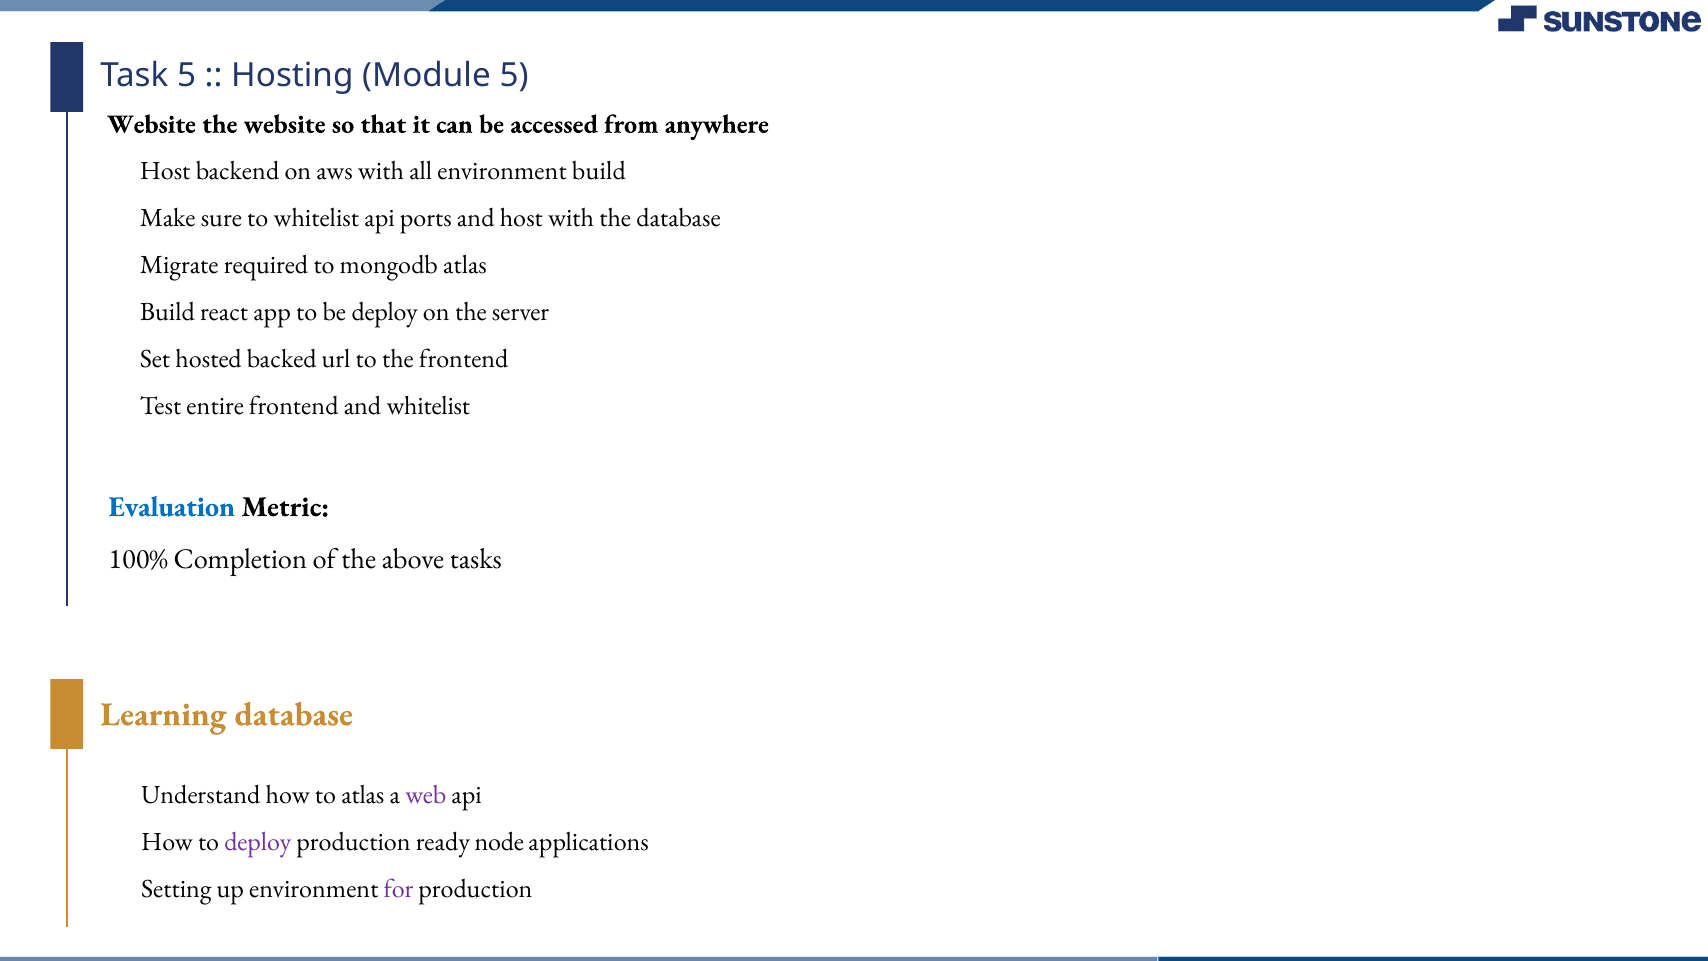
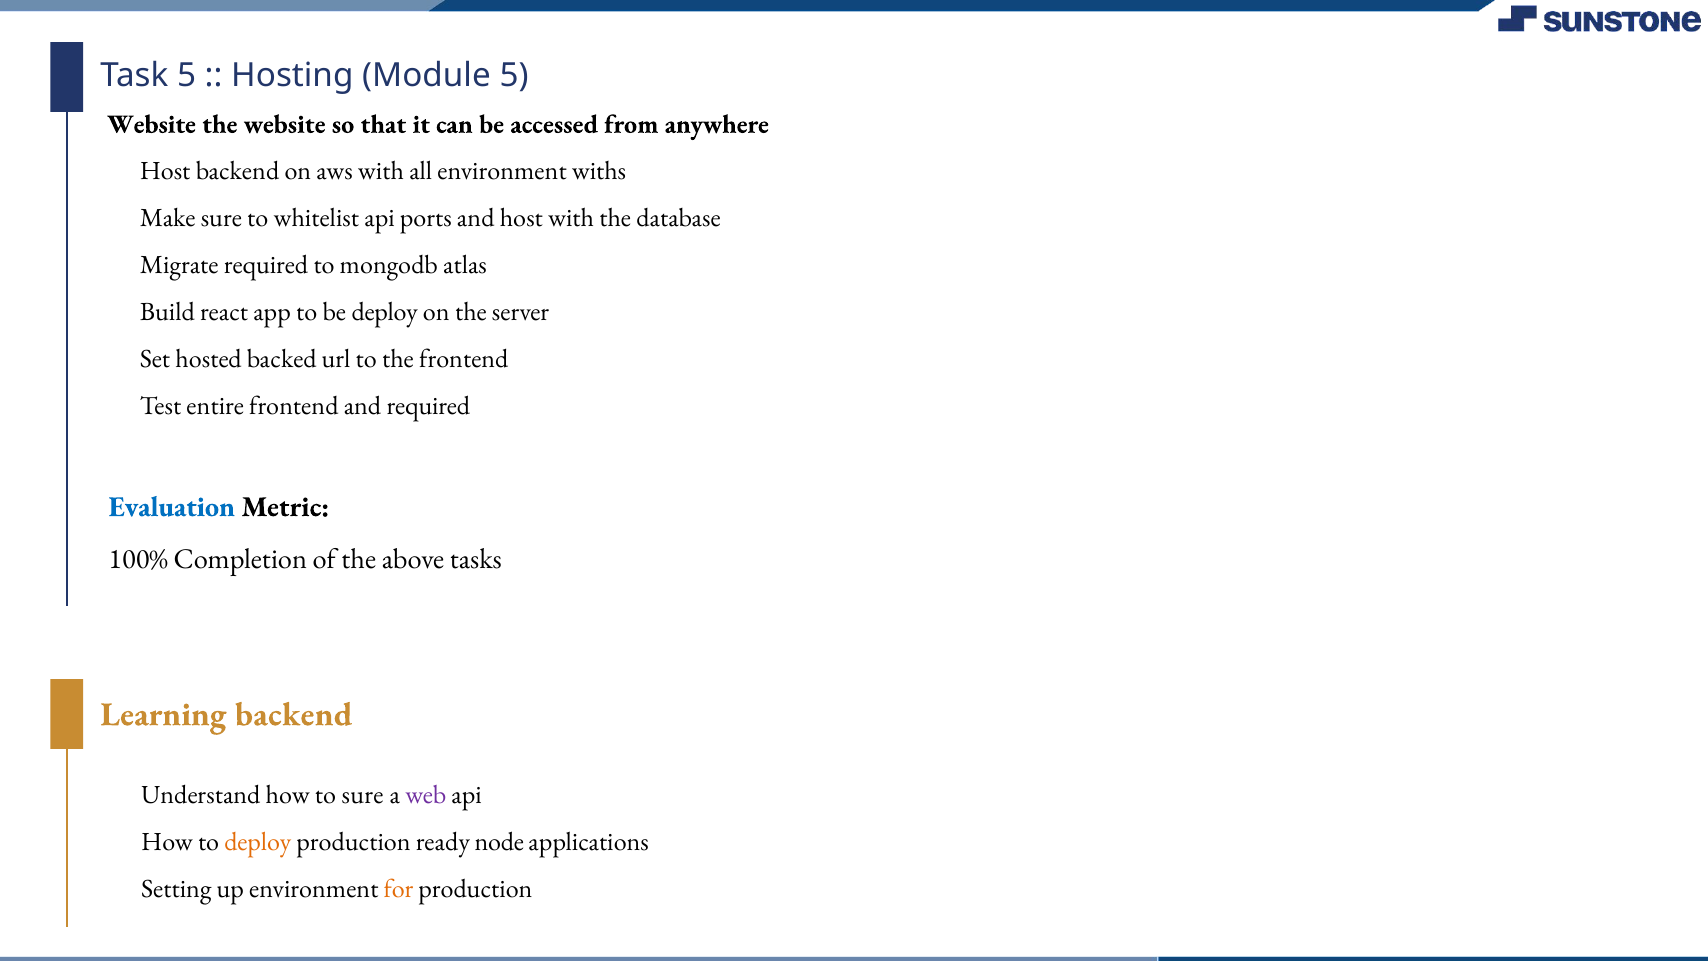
environment build: build -> withs (599, 171)
and whitelist: whitelist -> required (428, 406)
Learning database: database -> backend (294, 714)
to atlas: atlas -> sure (363, 795)
deploy colour: purple -> orange (258, 842)
for colour: purple -> orange (398, 889)
